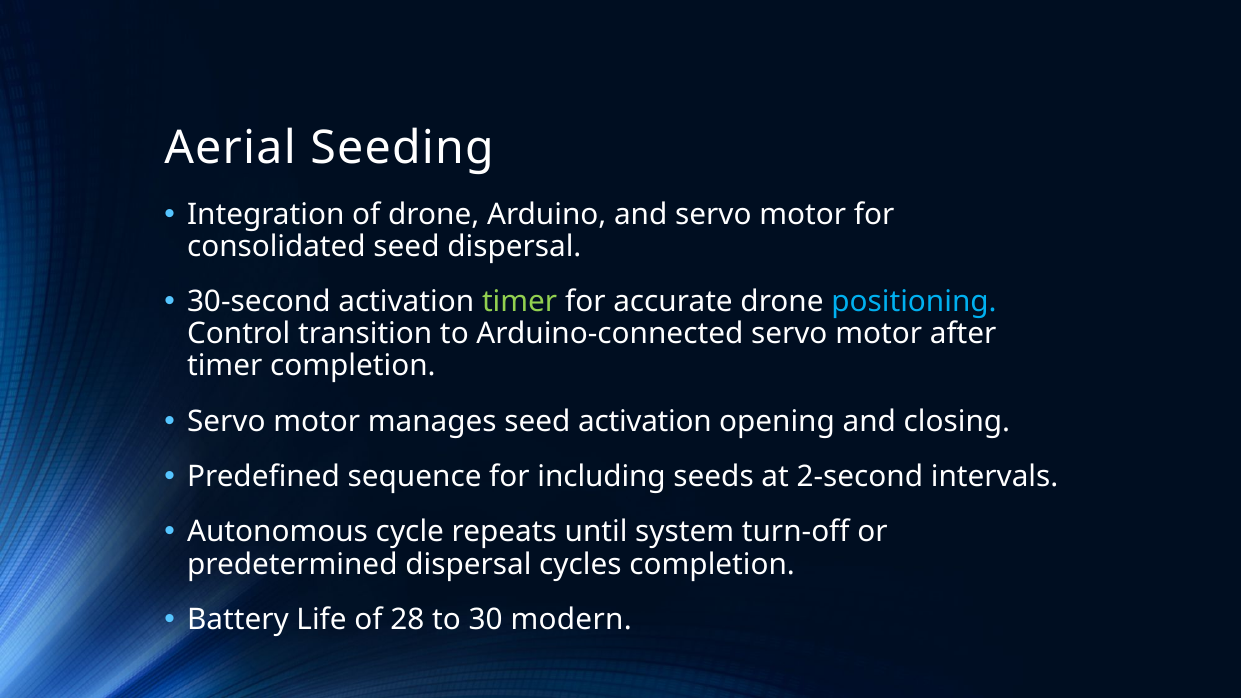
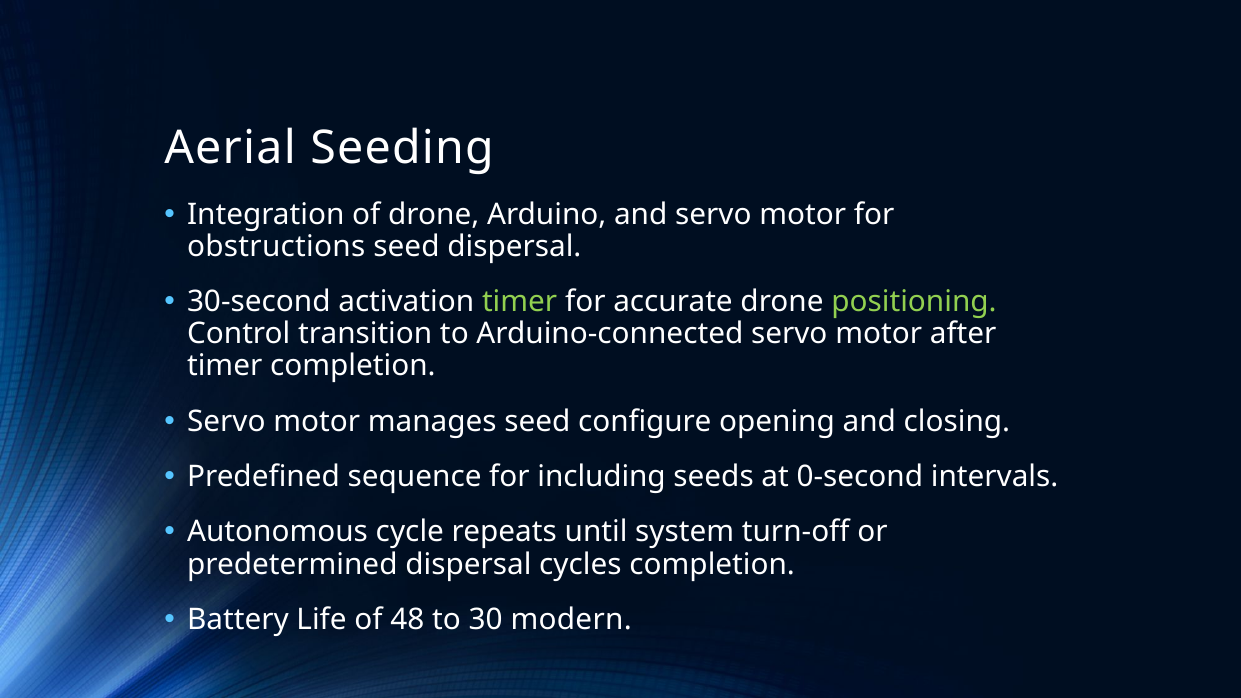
consolidated: consolidated -> obstructions (276, 247)
positioning colour: light blue -> light green (914, 302)
seed activation: activation -> configure (645, 422)
2-second: 2-second -> 0-second (860, 477)
28: 28 -> 48 (407, 620)
